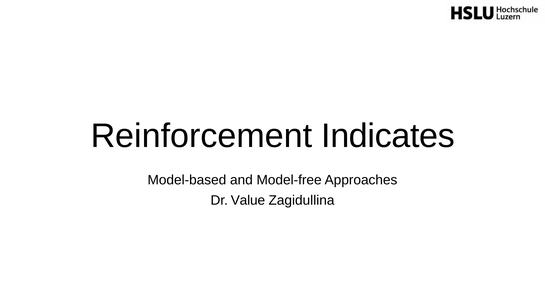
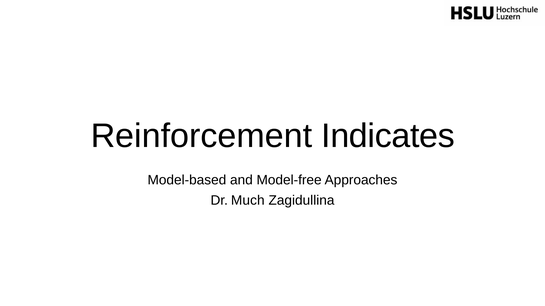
Value: Value -> Much (248, 201)
